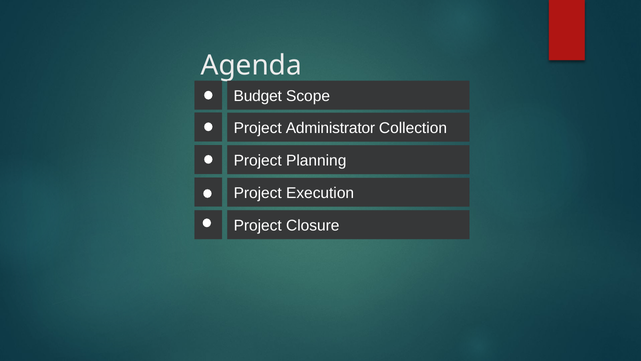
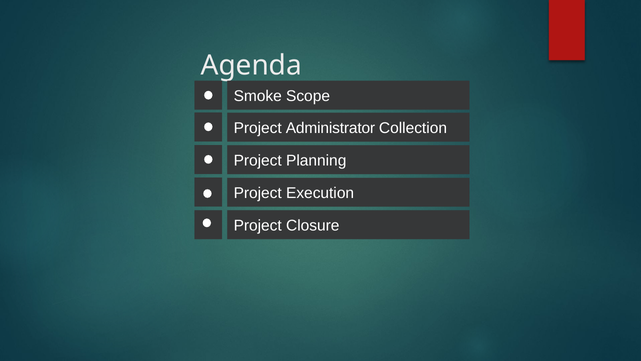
Budget: Budget -> Smoke (258, 96)
